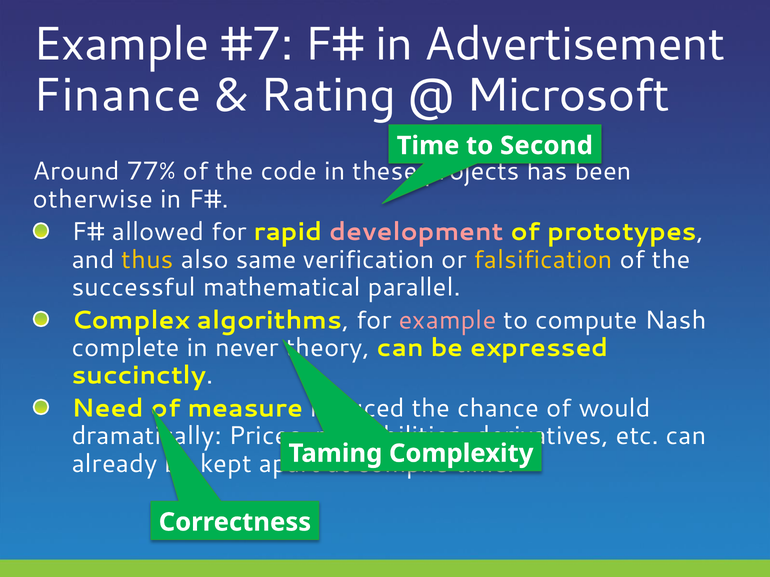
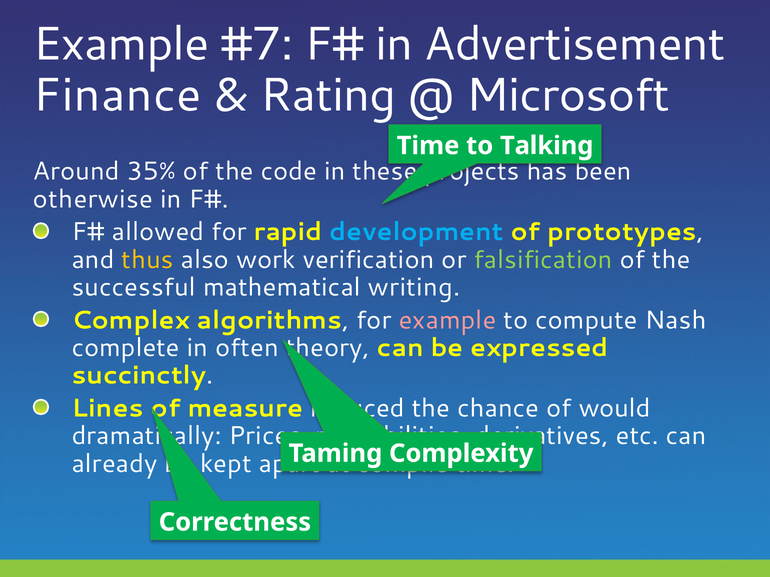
Second: Second -> Talking (547, 146)
77%: 77% -> 35% (151, 172)
development colour: pink -> light blue (416, 232)
same: same -> work (266, 260)
falsification colour: yellow -> light green (543, 260)
parallel: parallel -> writing (414, 288)
never: never -> often (247, 348)
Need: Need -> Lines (108, 409)
